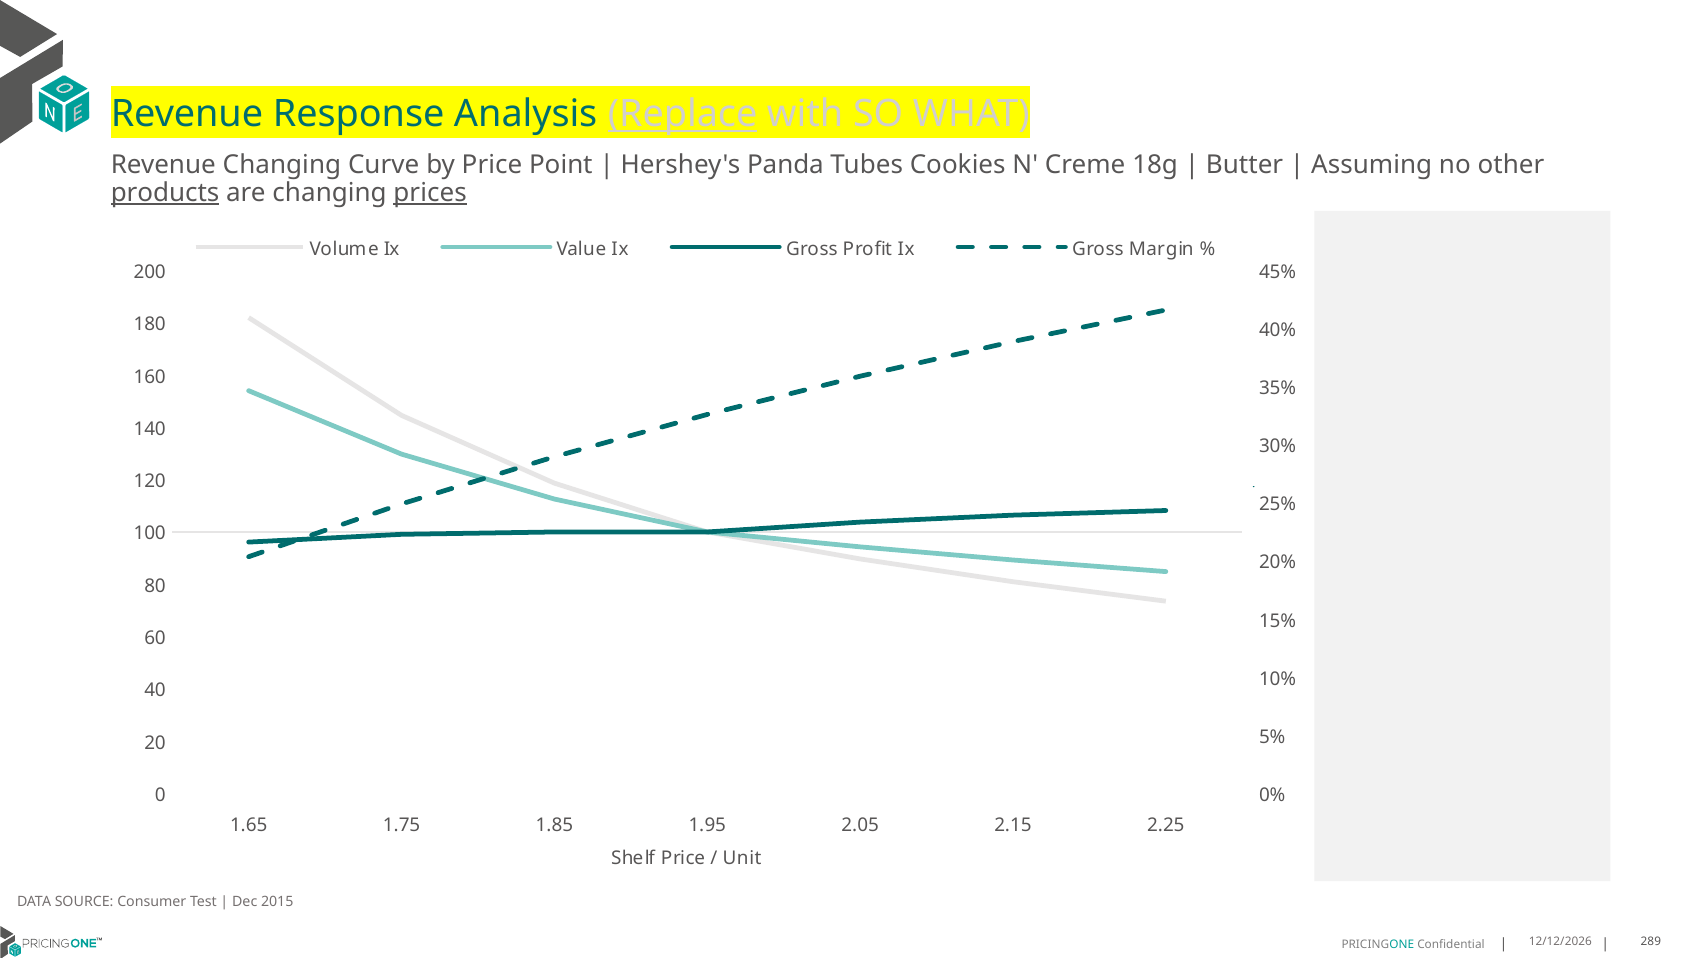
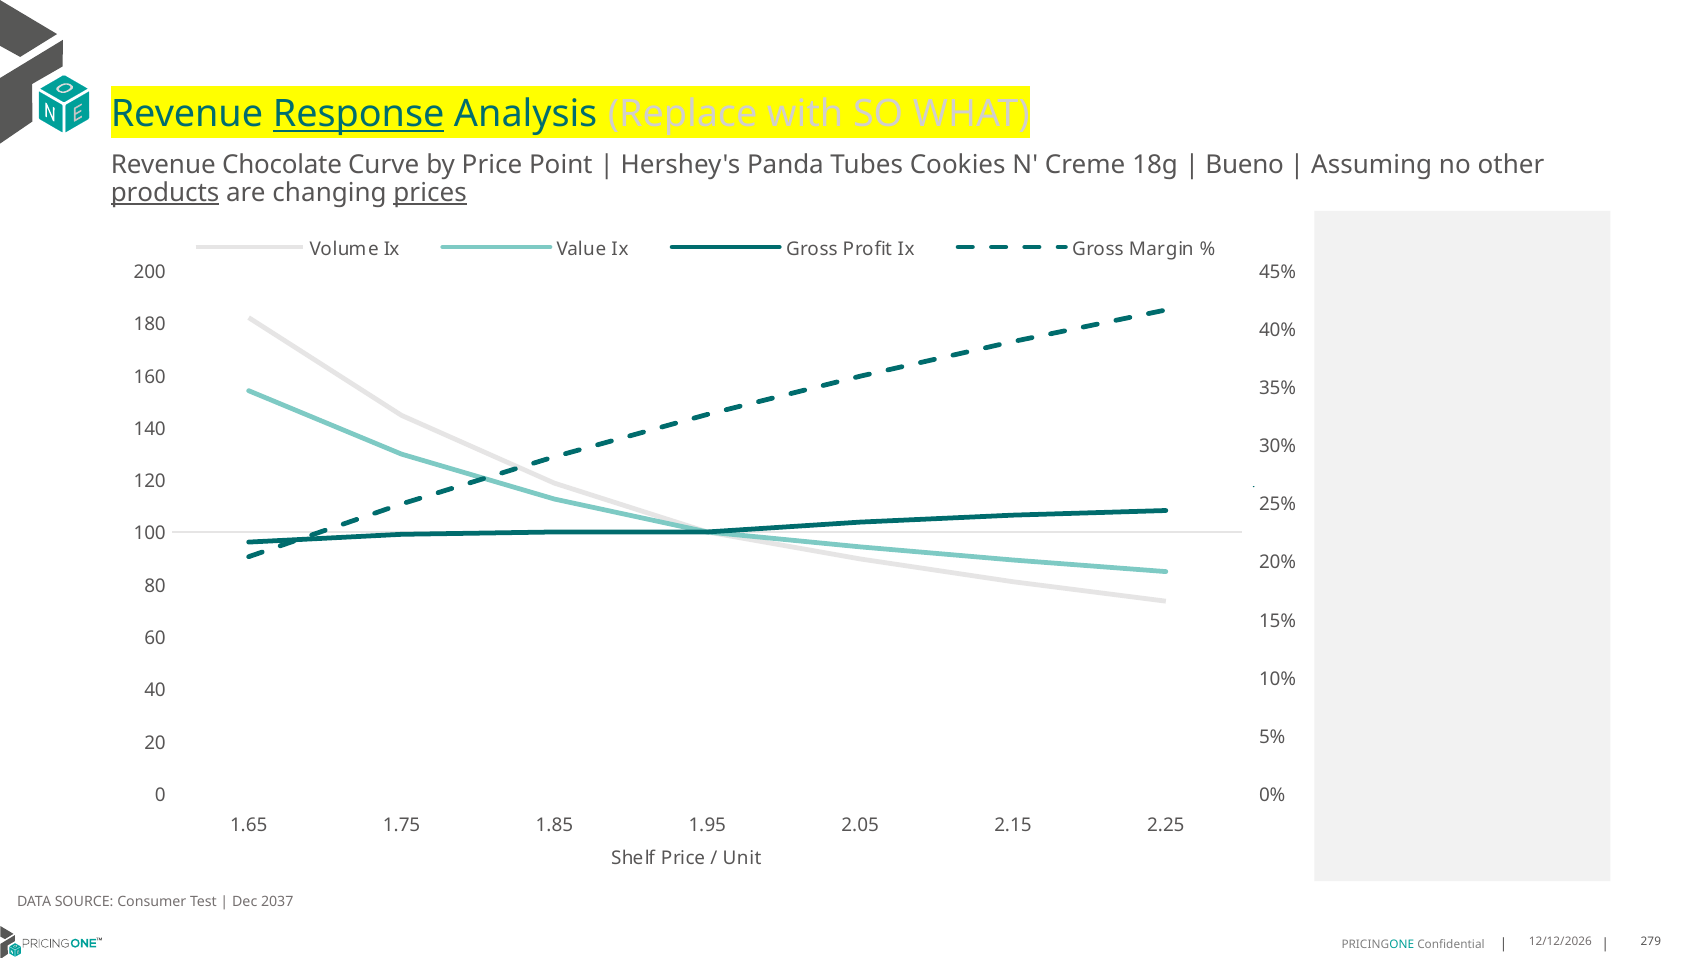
Response underline: none -> present (359, 114)
Replace underline: present -> none (683, 114)
Revenue Changing: Changing -> Chocolate (282, 165)
Butter: Butter -> Bueno (1245, 165)
2015: 2015 -> 2037 (277, 902)
289: 289 -> 279 (1651, 942)
